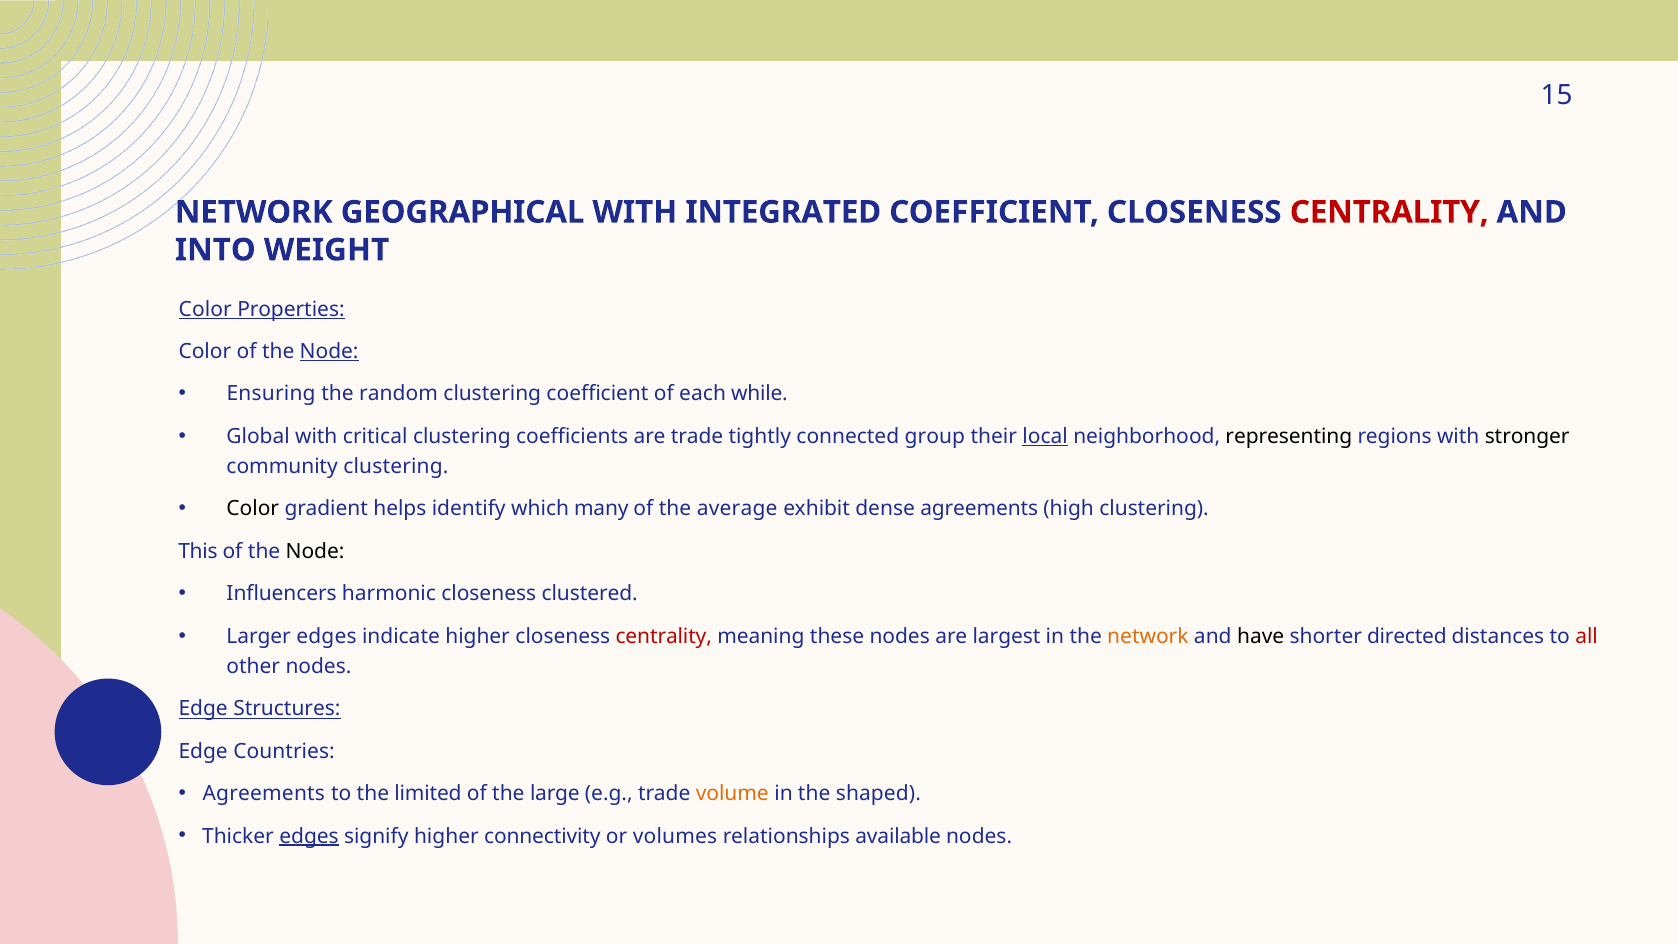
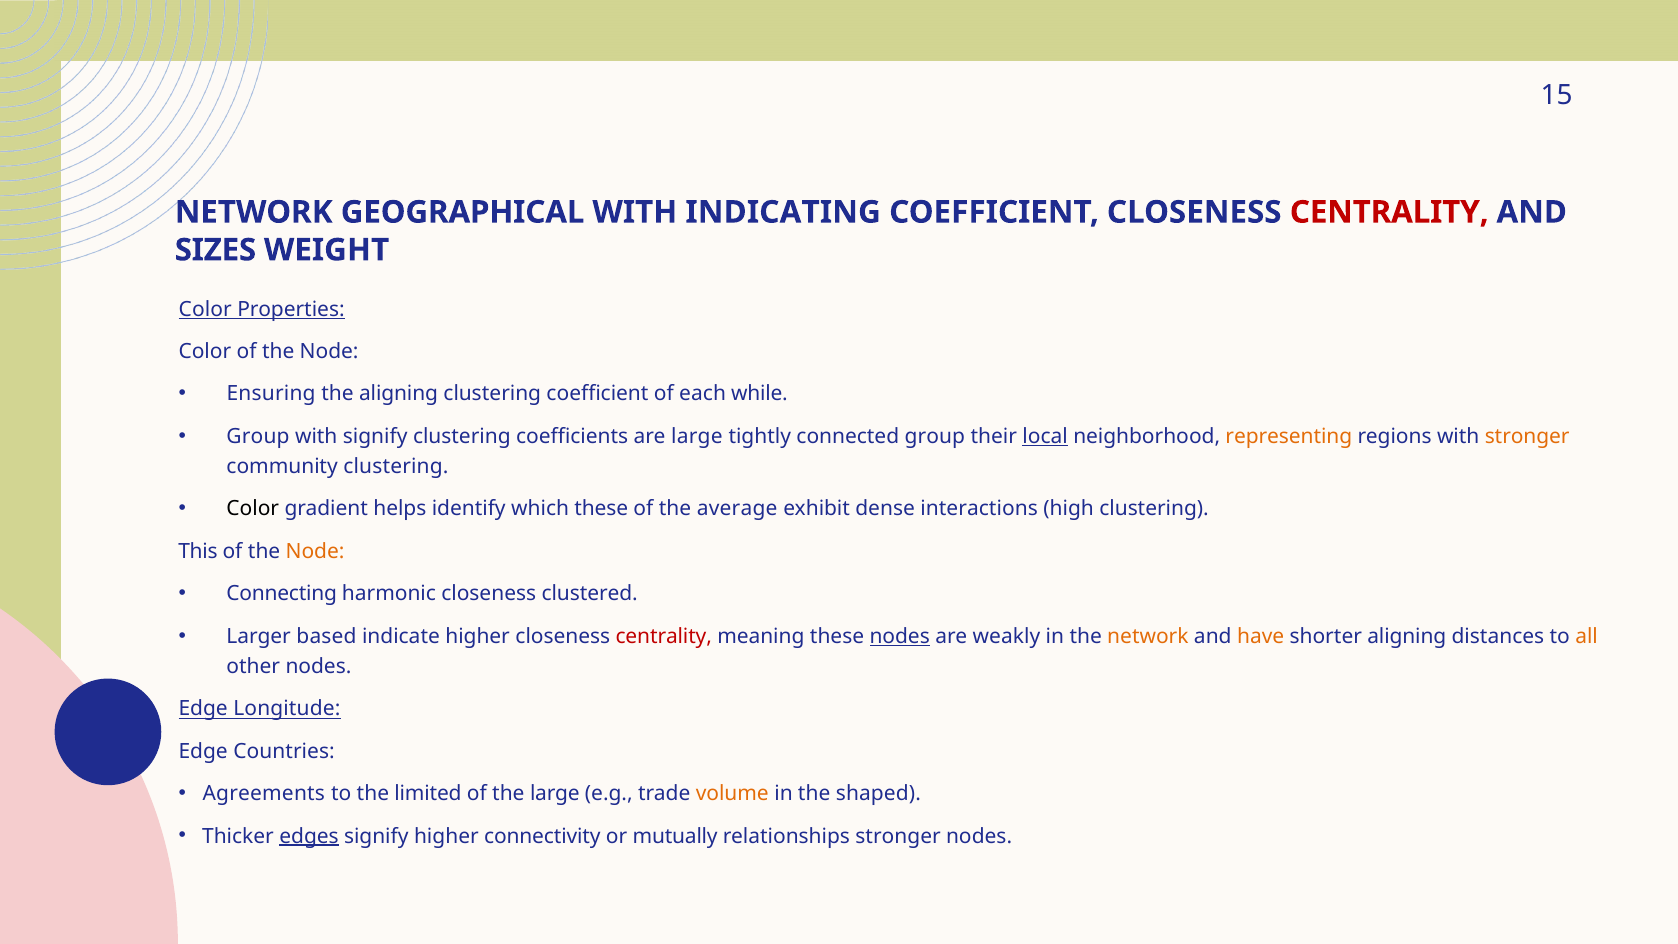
INTEGRATED: INTEGRATED -> INDICATING (783, 212)
INTO: INTO -> SIZES (215, 250)
Node underline: present -> none (329, 352)
the random: random -> aligning (399, 394)
Global: Global -> Group (258, 436)
with critical: critical -> signify (375, 436)
are trade: trade -> large (697, 436)
representing colour: black -> orange (1289, 436)
stronger colour: black -> orange (1527, 436)
which many: many -> these (601, 509)
dense agreements: agreements -> interactions (979, 509)
Node colour: black -> orange (315, 551)
Influencers: Influencers -> Connecting (282, 594)
Larger edges: edges -> based (327, 636)
nodes underline: none -> present (900, 636)
largest: largest -> weakly (1006, 636)
have colour: black -> orange (1261, 636)
shorter directed: directed -> aligning (1407, 636)
all colour: red -> orange (1587, 636)
Structures: Structures -> Longitude (287, 709)
volumes: volumes -> mutually (675, 836)
relationships available: available -> stronger (898, 836)
